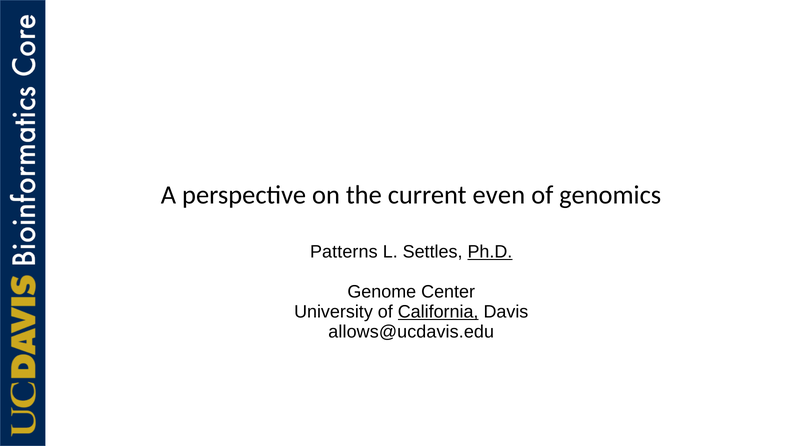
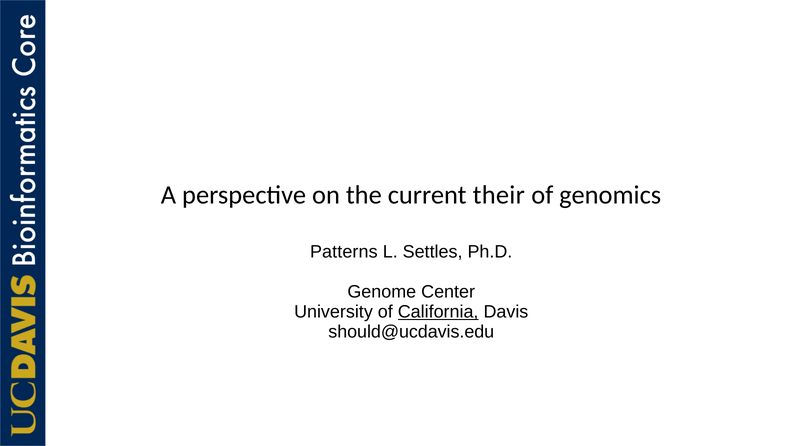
even: even -> their (499, 195)
Ph.D underline: present -> none (490, 252)
allows@ucdavis.edu: allows@ucdavis.edu -> should@ucdavis.edu (411, 332)
